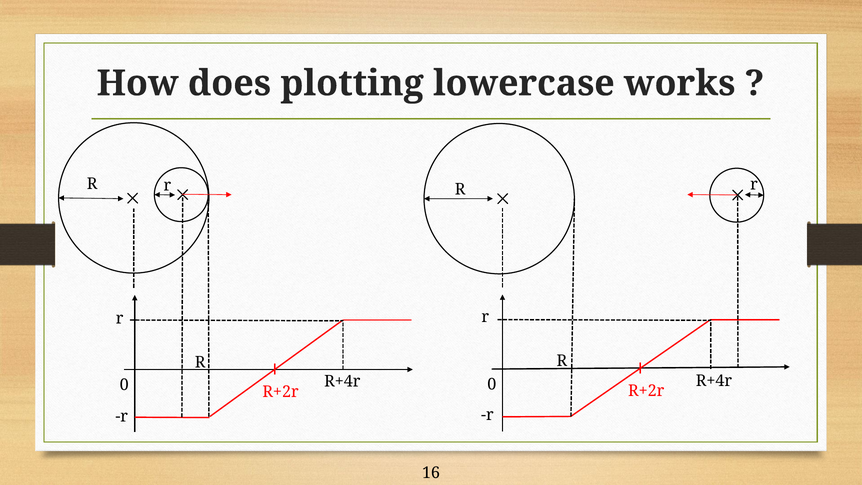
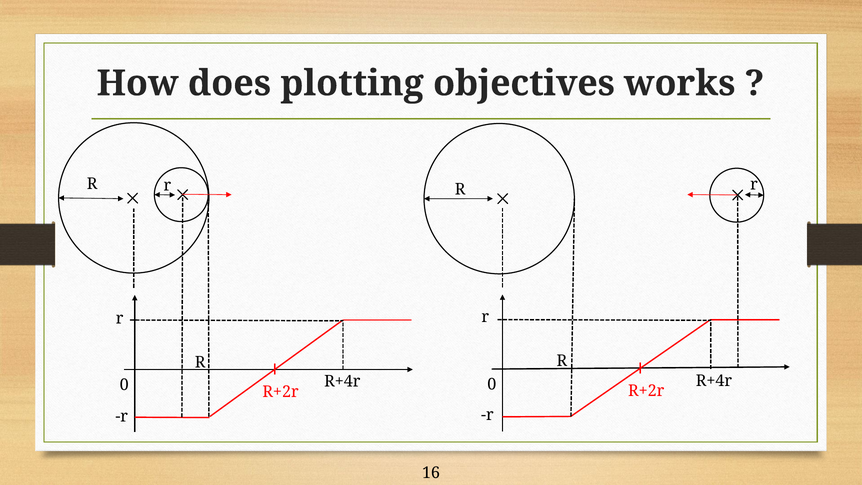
lowercase: lowercase -> objectives (524, 83)
